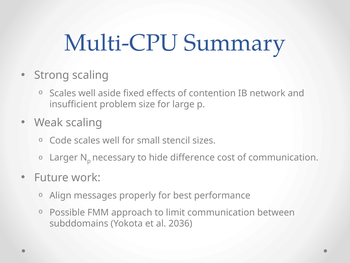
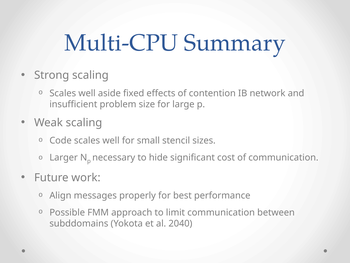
difference: difference -> significant (193, 157)
2036: 2036 -> 2040 (180, 223)
